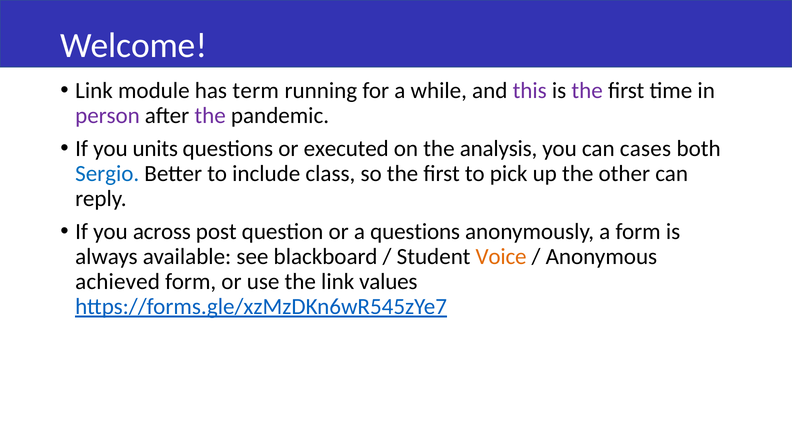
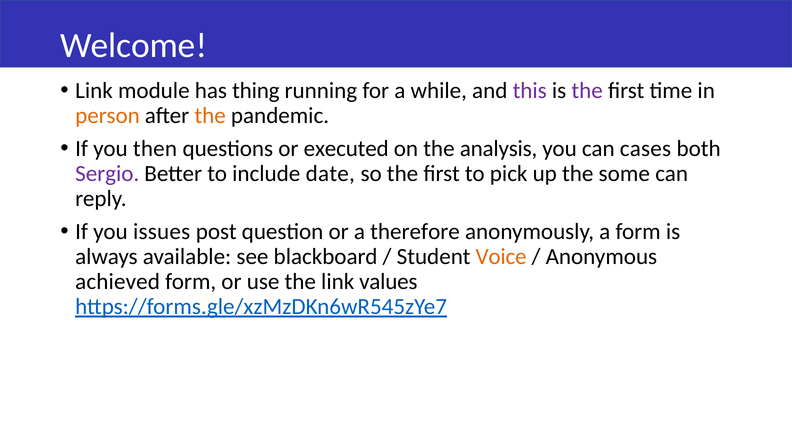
term: term -> thing (256, 90)
person colour: purple -> orange (108, 115)
the colour: purple -> orange (210, 115)
units: units -> then (155, 148)
Sergio colour: blue -> purple (107, 173)
class: class -> date (330, 173)
other: other -> some (624, 173)
across: across -> issues (162, 231)
a questions: questions -> therefore (415, 231)
